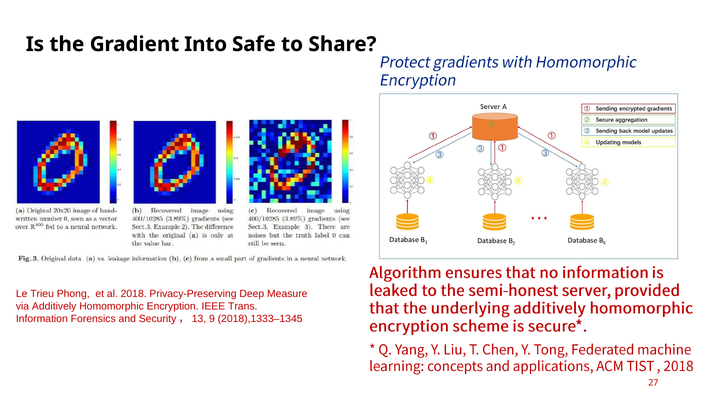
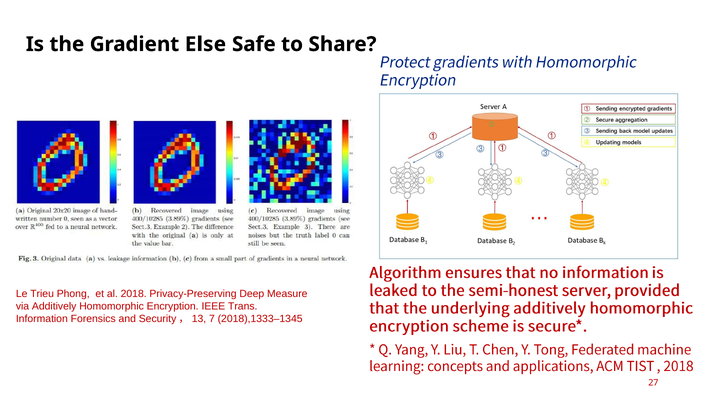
Into: Into -> Else (205, 44)
9: 9 -> 7 (212, 319)
